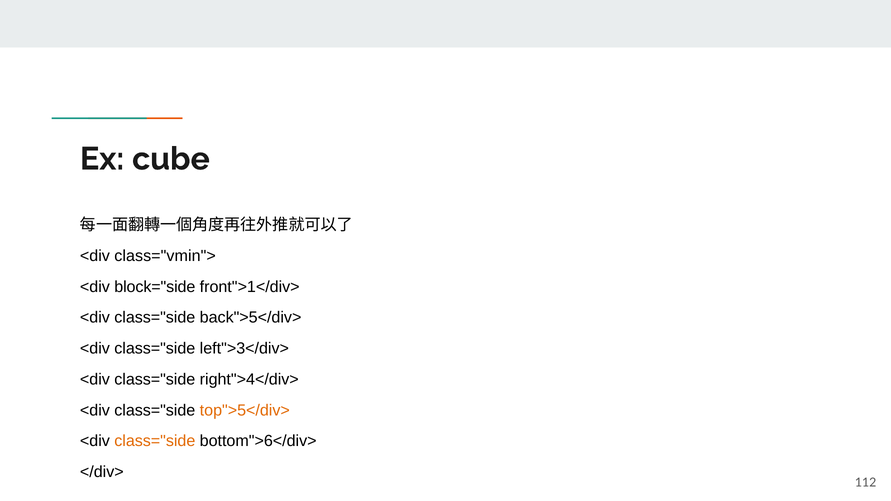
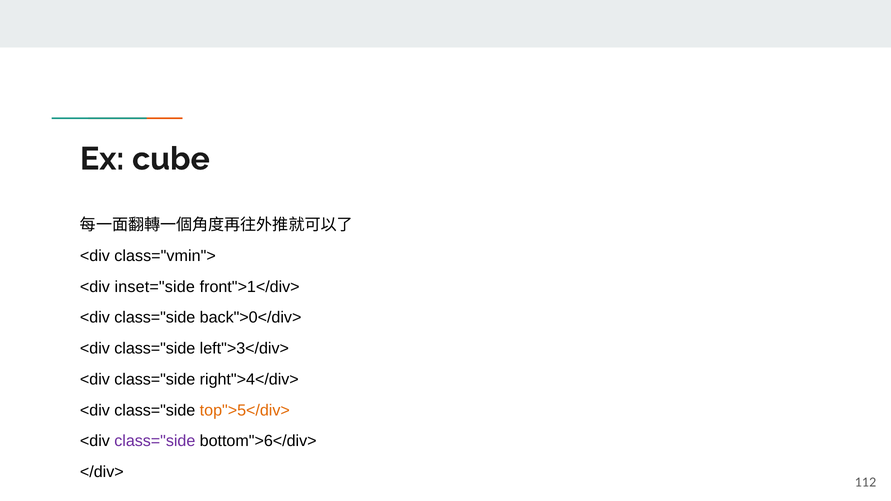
block="side: block="side -> inset="side (155, 287)
back">5</div>: back">5</div> -> back">0</div> (251, 318)
class="side colour: orange -> purple (155, 441)
